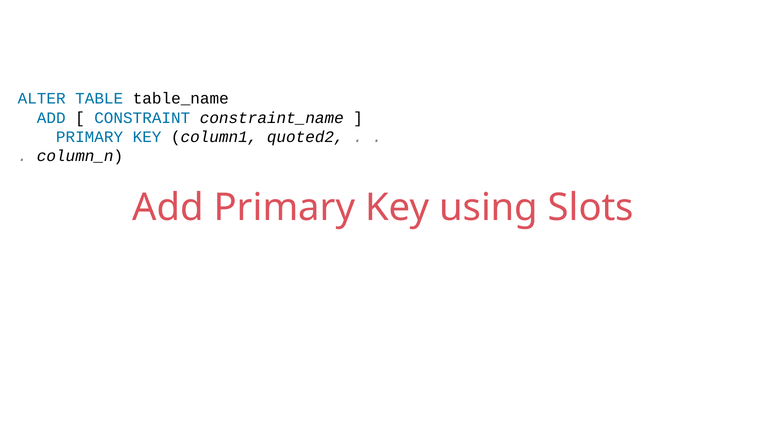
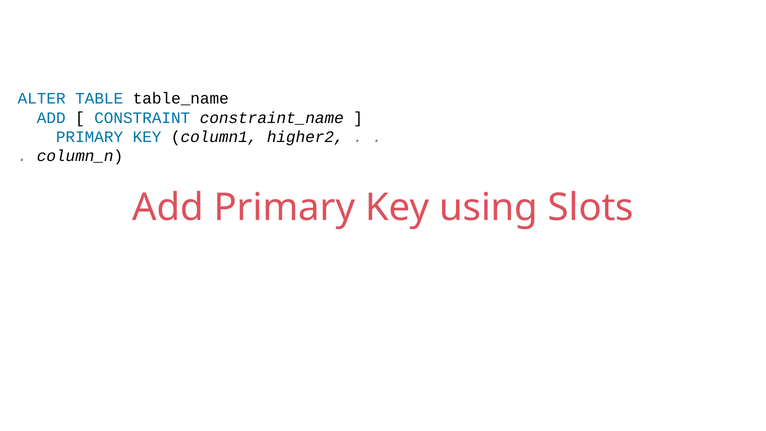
quoted2: quoted2 -> higher2 (305, 137)
